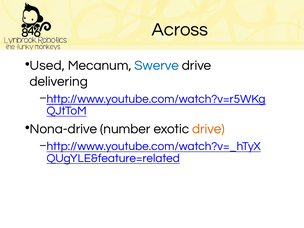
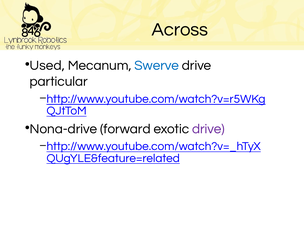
delivering: delivering -> particular (59, 82)
number: number -> forward (125, 129)
drive colour: orange -> purple (208, 129)
